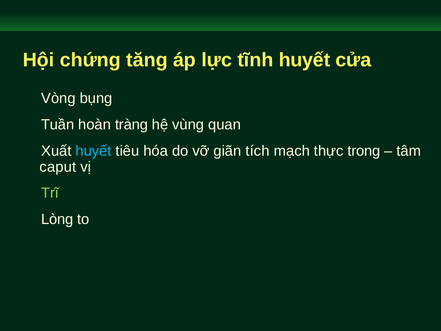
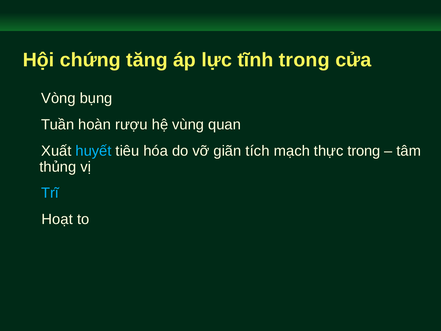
tĩnh huyết: huyết -> trong (304, 60)
tràng: tràng -> rượu (131, 125)
caput: caput -> thủng (58, 167)
Trĩ colour: light green -> light blue (50, 193)
Lòng: Lòng -> Hoạt (57, 219)
